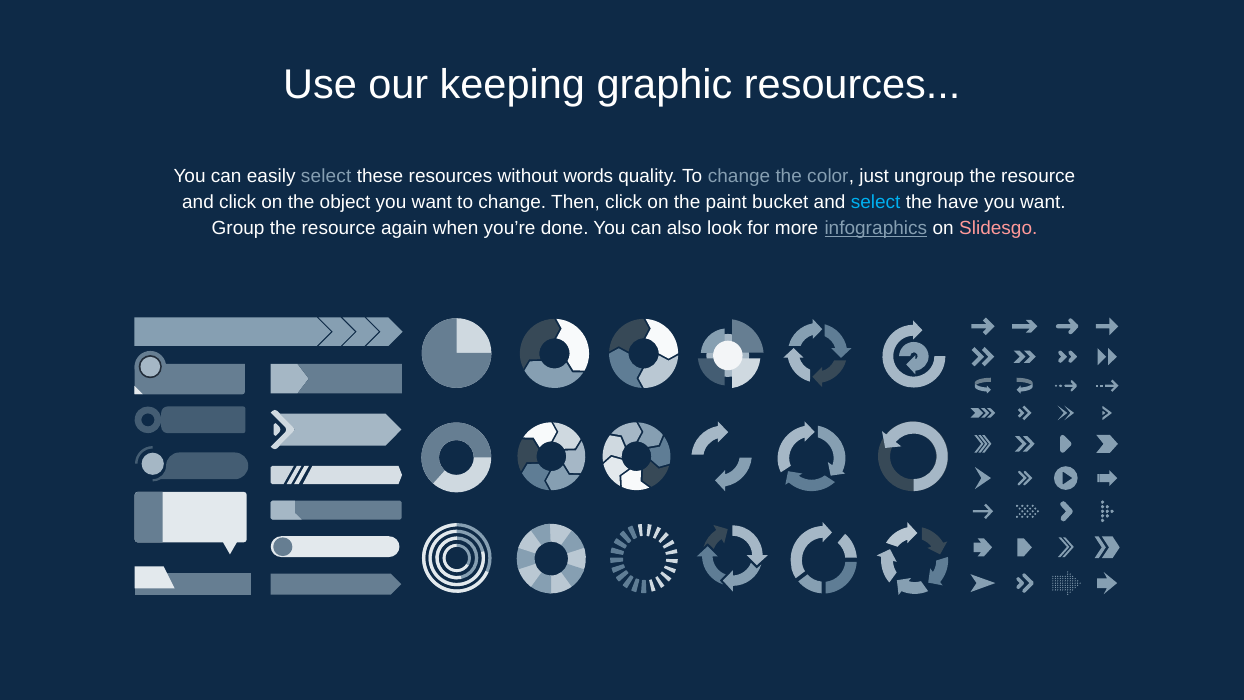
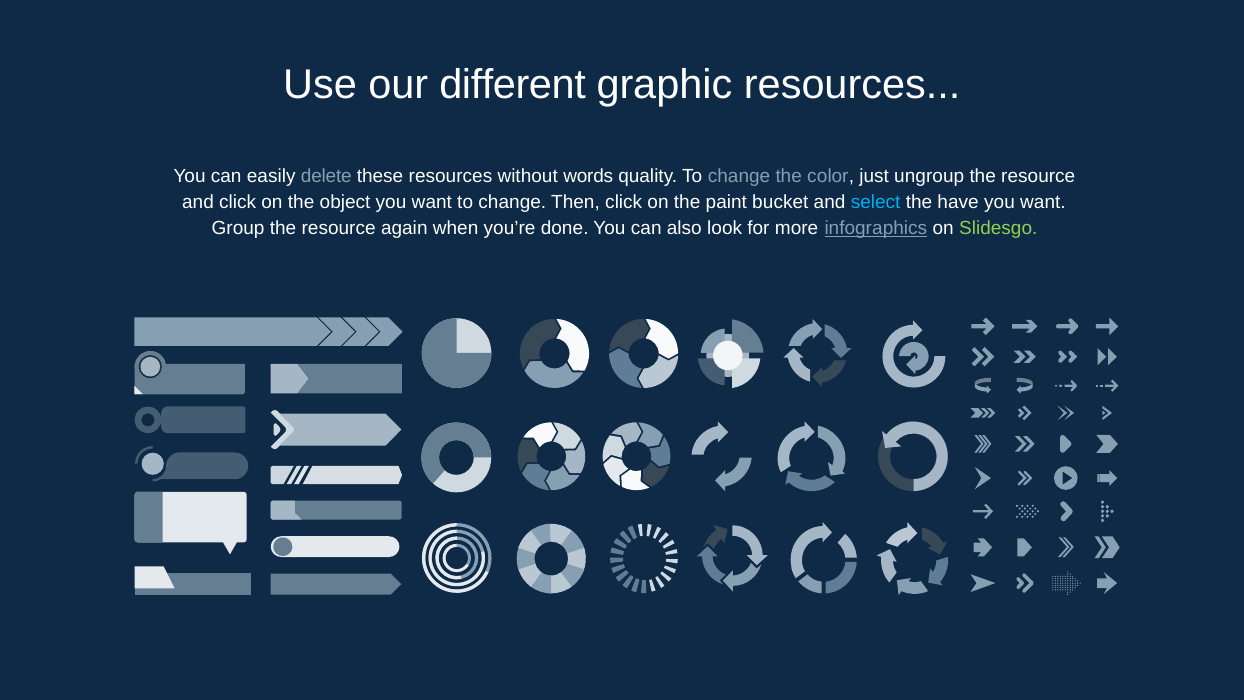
keeping: keeping -> different (513, 84)
easily select: select -> delete (326, 176)
Slidesgo colour: pink -> light green (998, 228)
